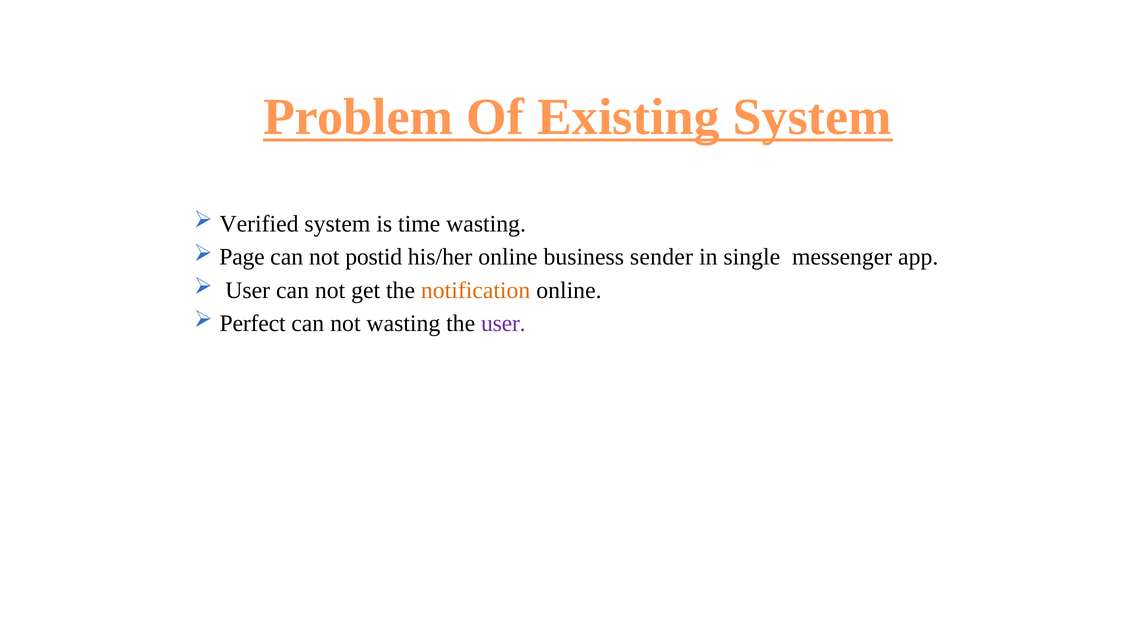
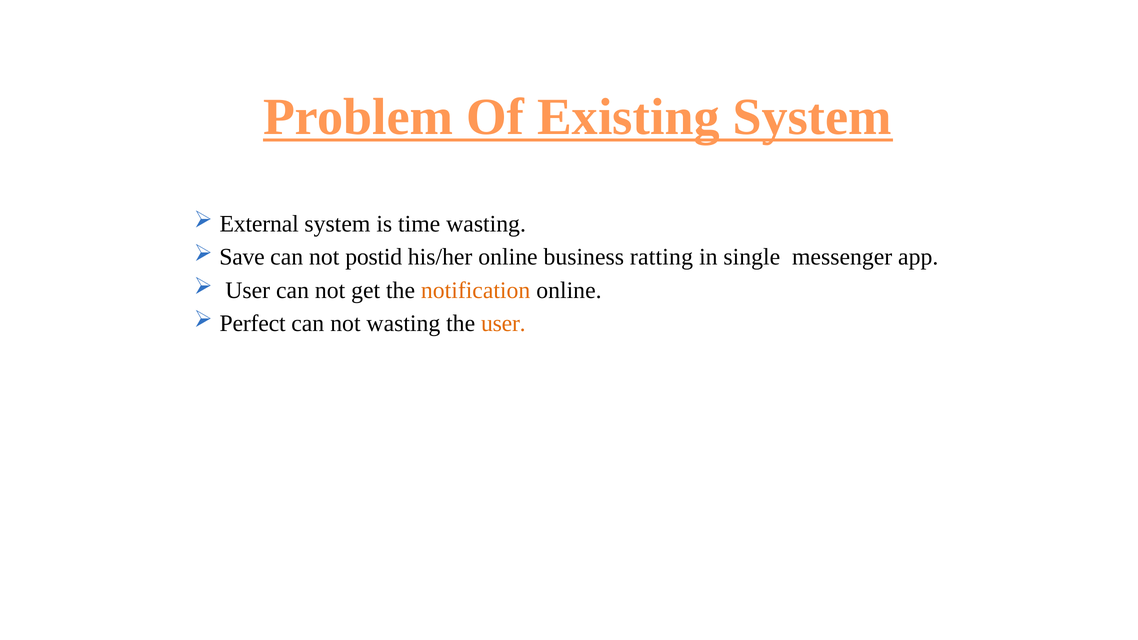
Verified: Verified -> External (259, 224)
Page: Page -> Save (242, 257)
sender: sender -> ratting (661, 257)
user colour: purple -> orange (503, 324)
